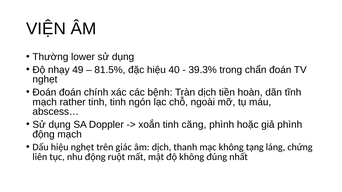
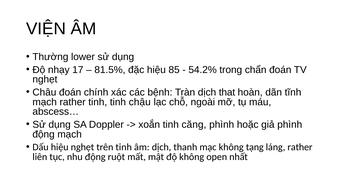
49: 49 -> 17 (78, 70)
40: 40 -> 85 (174, 70)
39.3%: 39.3% -> 54.2% (203, 70)
Đoán: Đoán -> Châu (44, 92)
tiền: tiền -> that (227, 92)
ngón: ngón -> chậu (140, 102)
trên giác: giác -> tinh (124, 147)
láng chứng: chứng -> rather (300, 147)
đúng: đúng -> open (217, 157)
